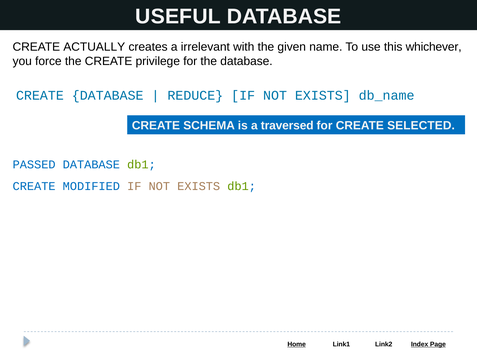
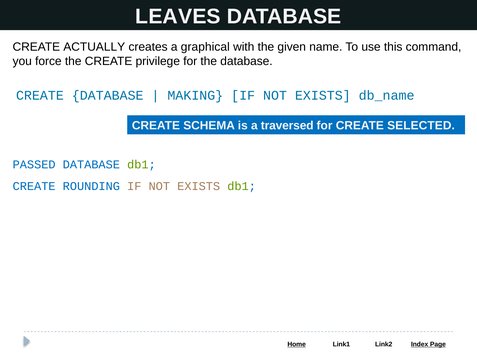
USEFUL: USEFUL -> LEAVES (178, 17)
irrelevant: irrelevant -> graphical (205, 47)
whichever: whichever -> command (434, 47)
REDUCE: REDUCE -> MAKING (195, 95)
MODIFIED: MODIFIED -> ROUNDING (91, 186)
